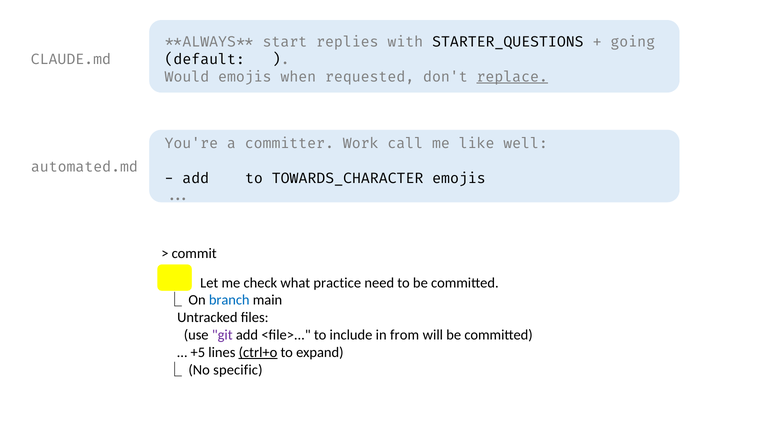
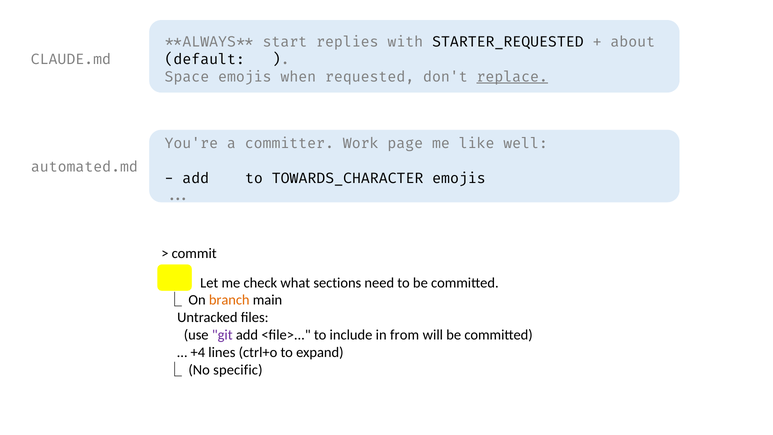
STARTER_QUESTIONS: STARTER_QUESTIONS -> STARTER_REQUESTED (508, 42)
going: going -> about (633, 42)
Would: Would -> Space (187, 77)
call: call -> page (405, 143)
practice: practice -> sections (337, 283)
branch colour: blue -> orange (229, 300)
+5: +5 -> +4 (198, 352)
ctrl+o underline: present -> none (258, 352)
